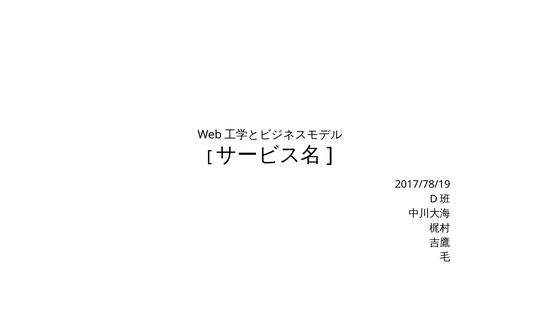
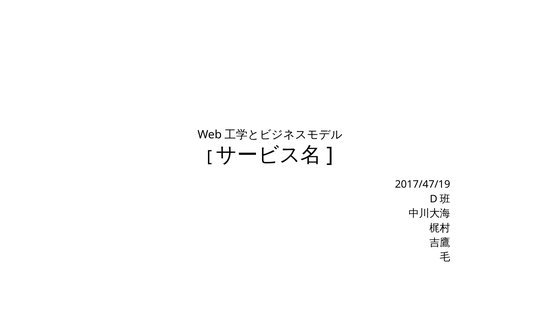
2017/78/19: 2017/78/19 -> 2017/47/19 (423, 185)
